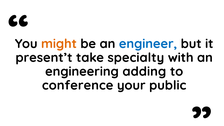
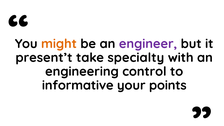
engineer colour: blue -> purple (148, 44)
adding: adding -> control (144, 71)
conference: conference -> informative (78, 85)
public: public -> points (168, 85)
